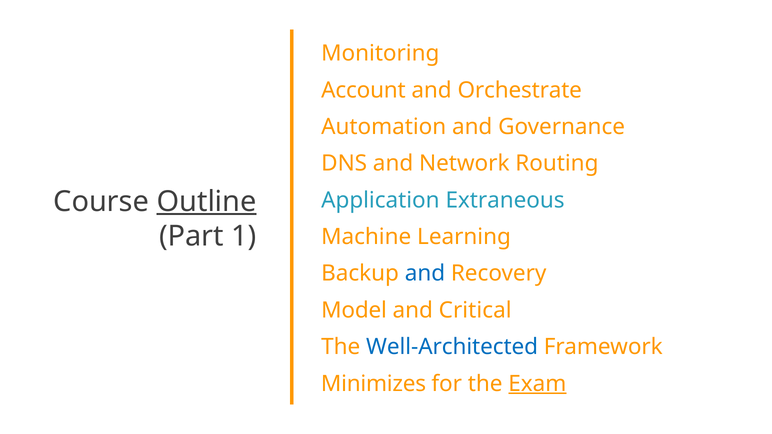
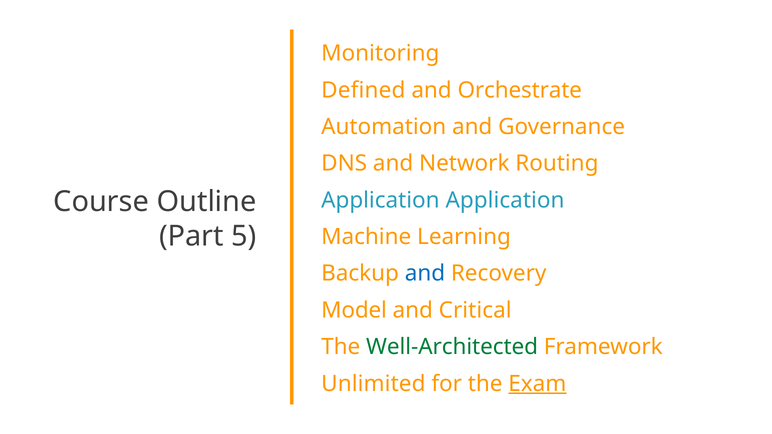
Account: Account -> Defined (363, 90)
Outline underline: present -> none (207, 202)
Application Extraneous: Extraneous -> Application (505, 200)
1: 1 -> 5 (244, 236)
Well-Architected colour: blue -> green (452, 347)
Minimizes: Minimizes -> Unlimited (373, 384)
